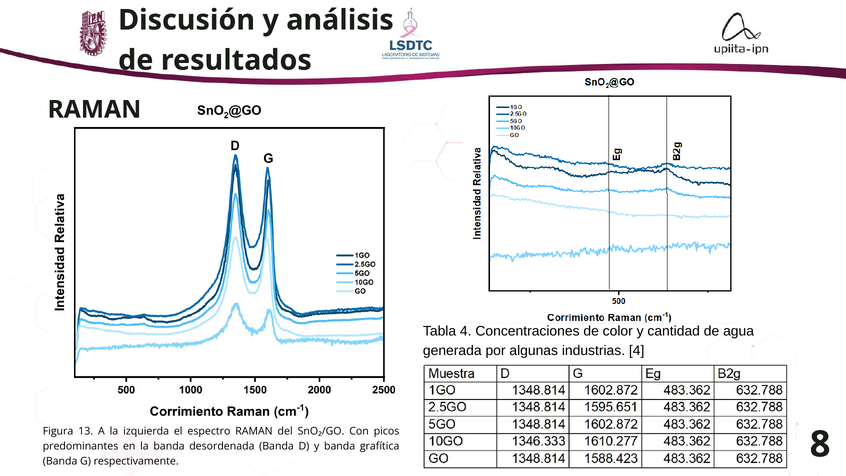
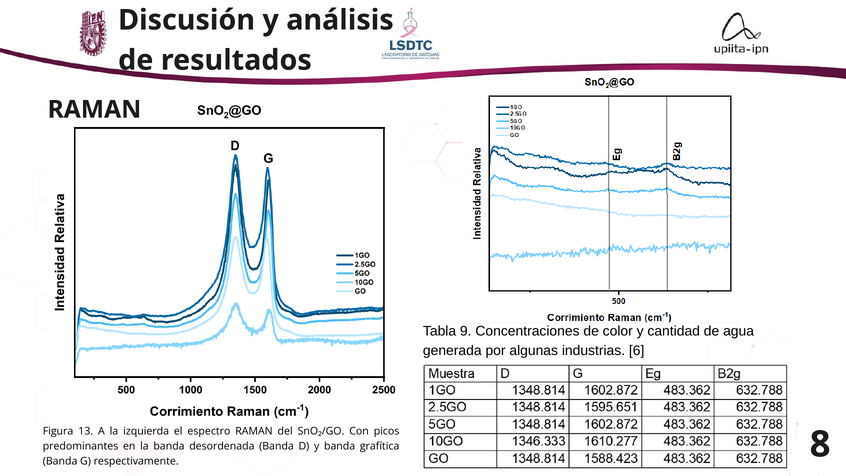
Tabla 4: 4 -> 9 (466, 331)
industrias 4: 4 -> 6 (637, 351)
